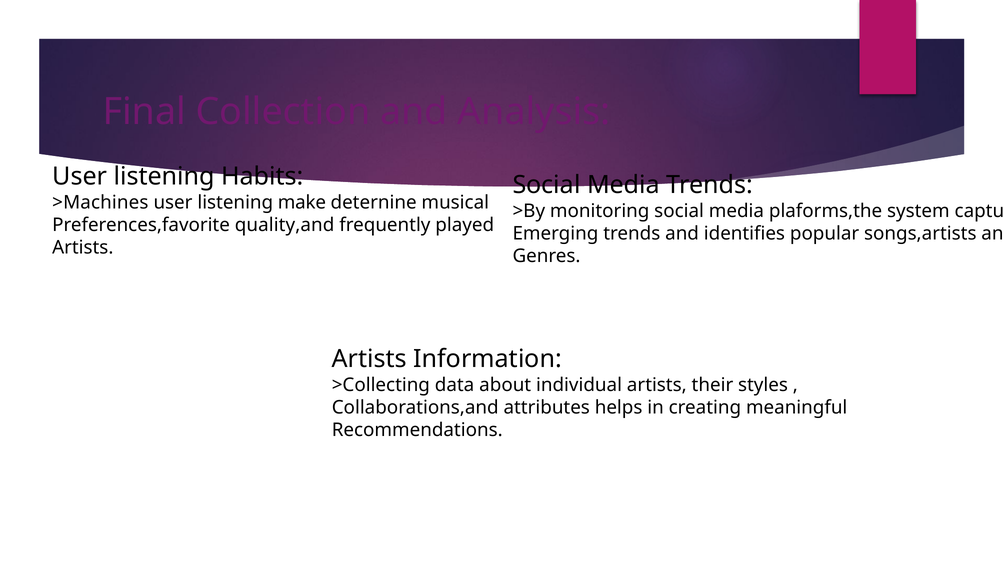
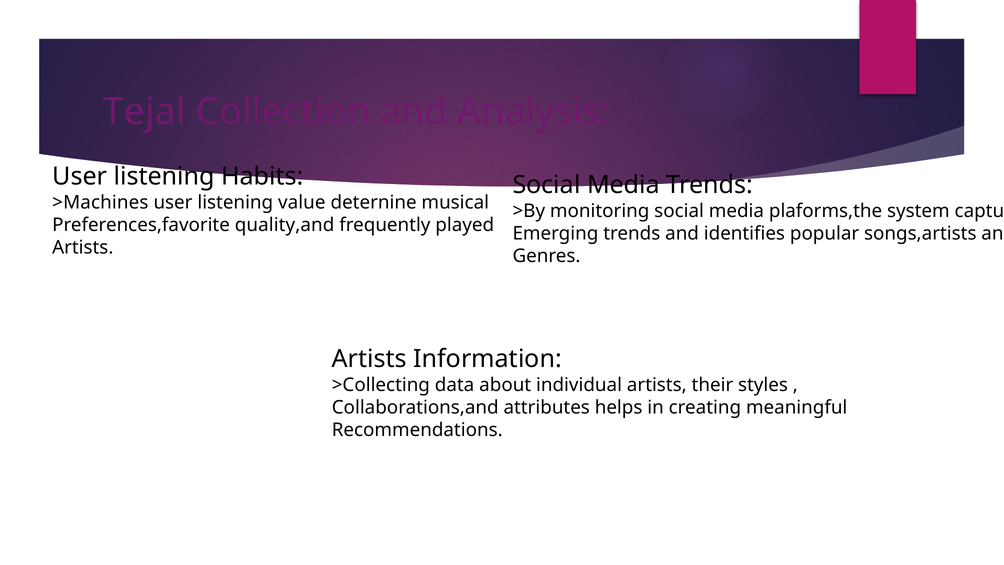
Final: Final -> Tejal (144, 112)
make: make -> value (302, 202)
